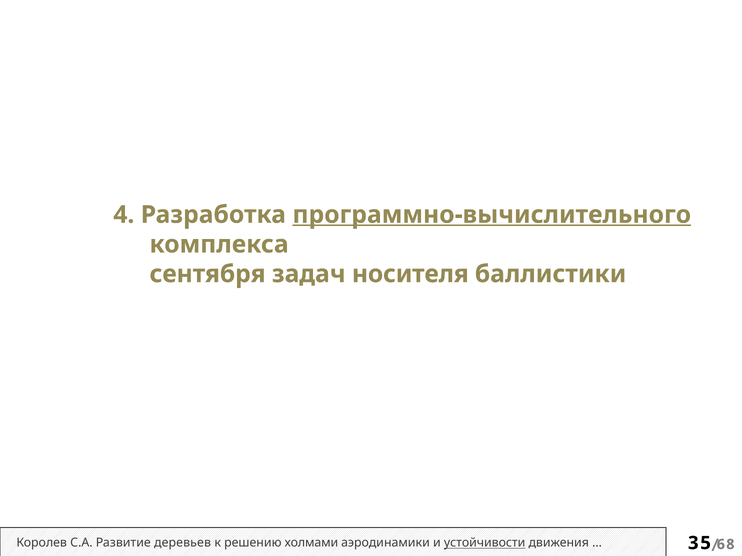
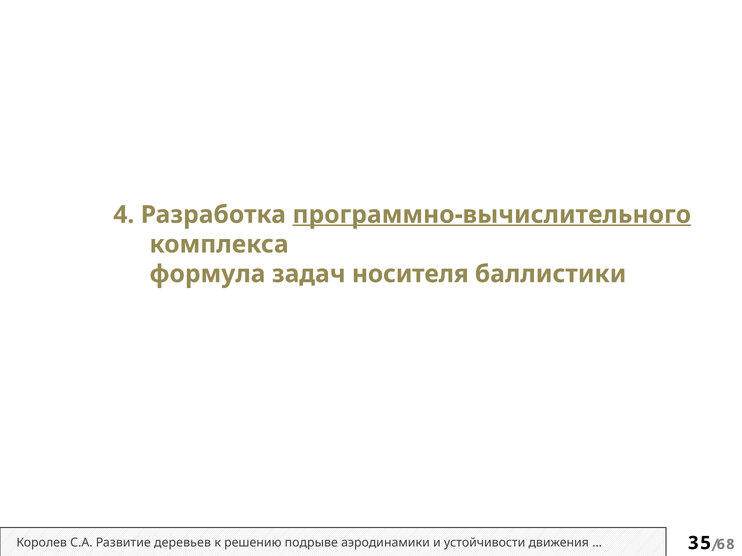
сентября: сентября -> формула (207, 274)
холмами: холмами -> подрыве (311, 543)
устойчивости underline: present -> none (485, 543)
